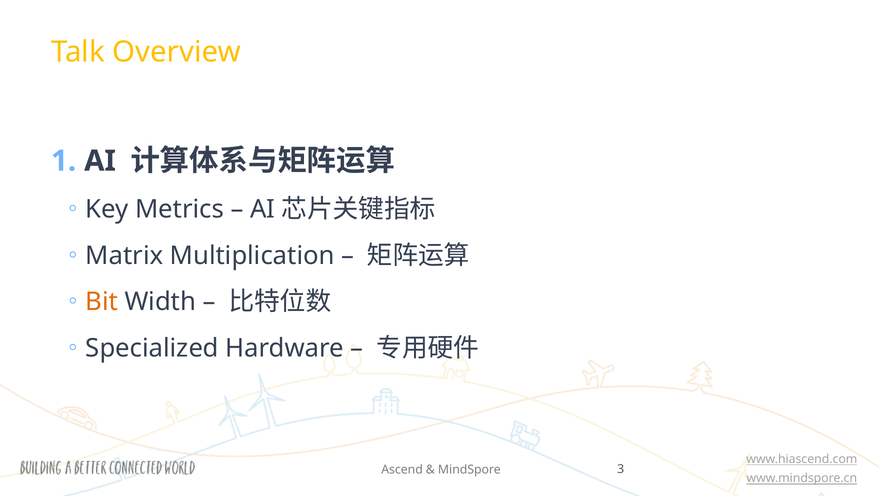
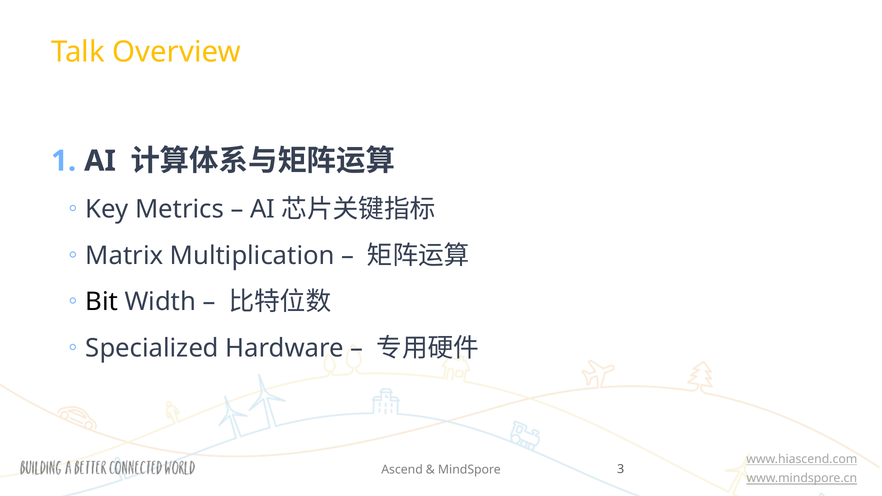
Bit colour: orange -> black (102, 302)
